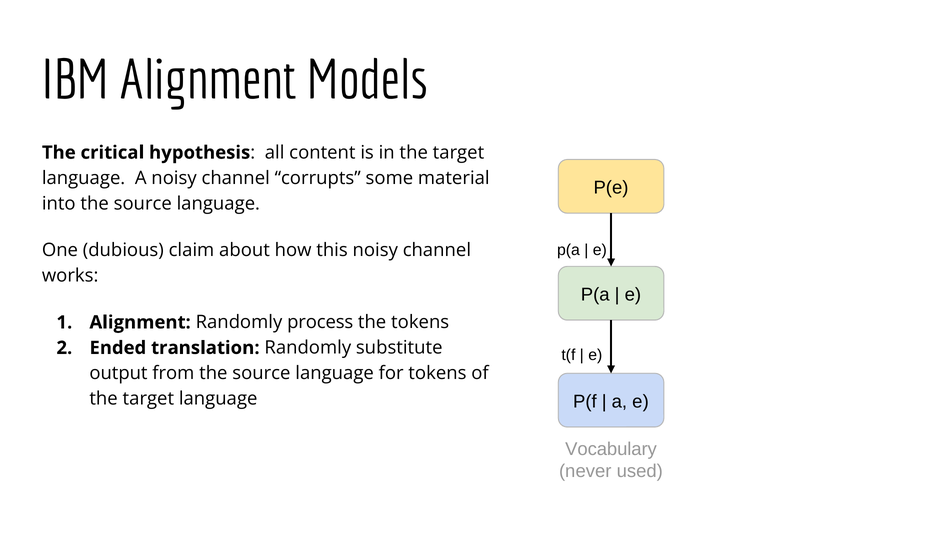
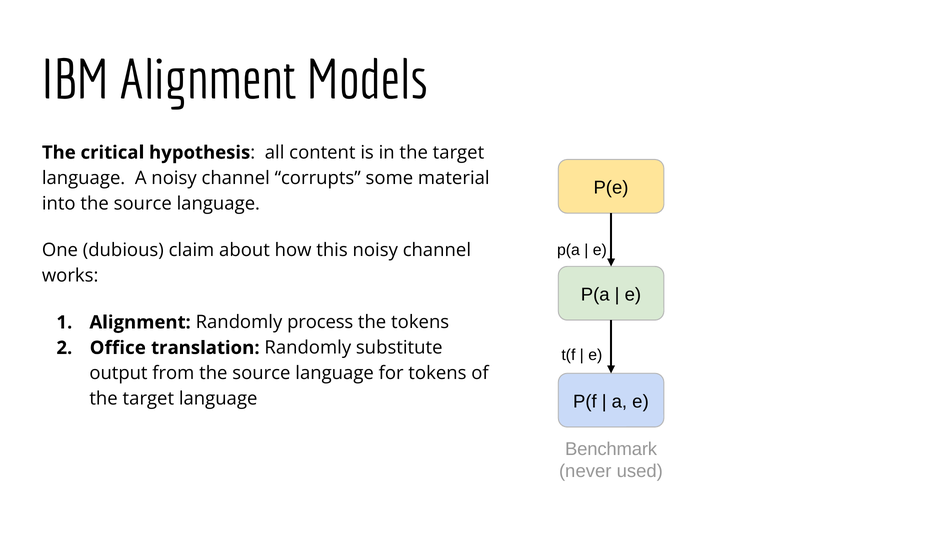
Ended: Ended -> Office (118, 348)
Vocabulary: Vocabulary -> Benchmark (611, 449)
